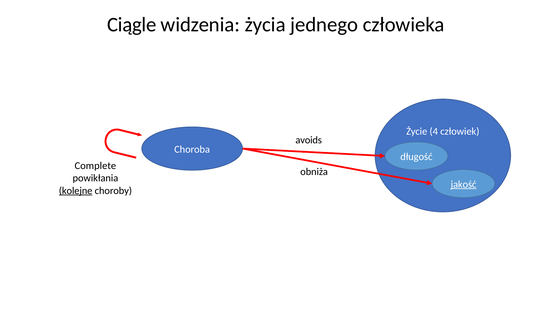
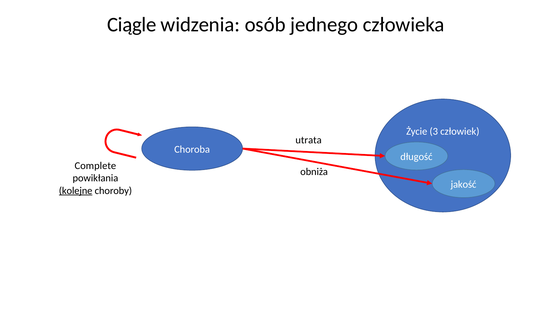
życia: życia -> osób (265, 25)
4: 4 -> 3 (434, 131)
avoids: avoids -> utrata (309, 140)
jakość underline: present -> none (464, 184)
